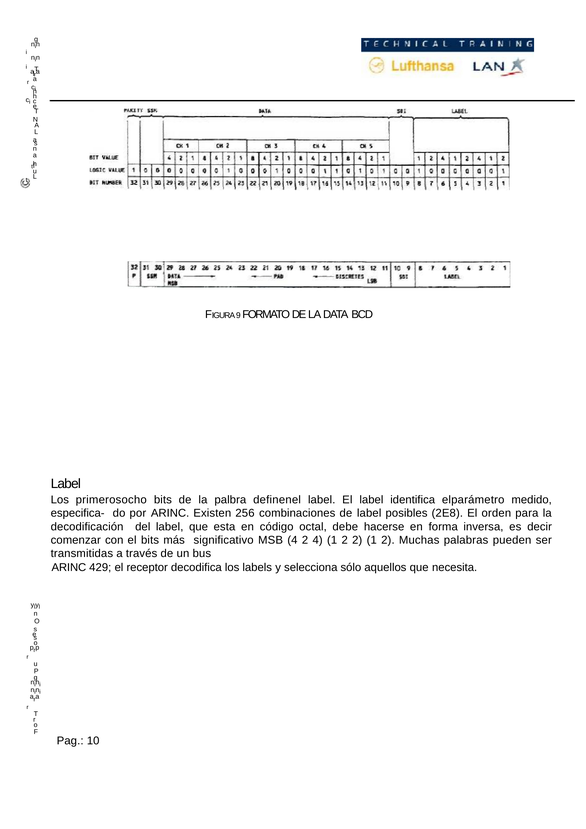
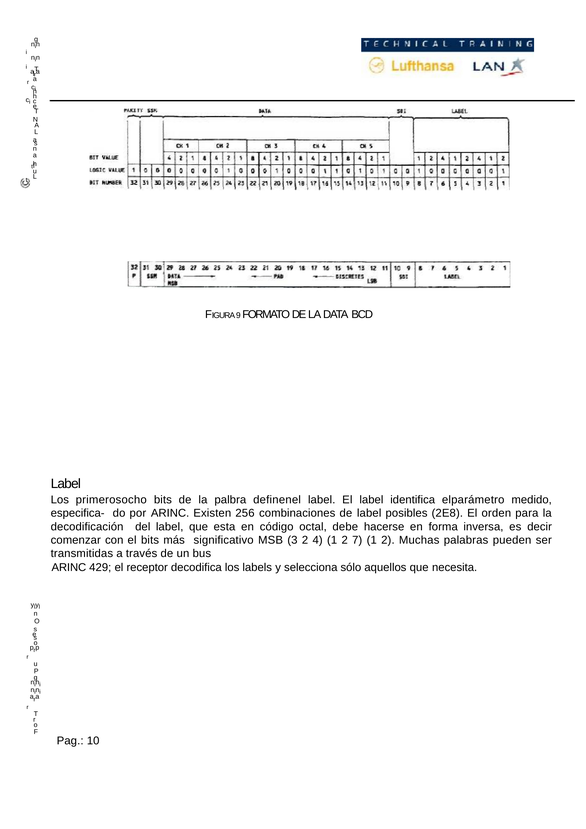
MSB 4: 4 -> 3 (292, 540)
2 2: 2 -> 7 (357, 540)
